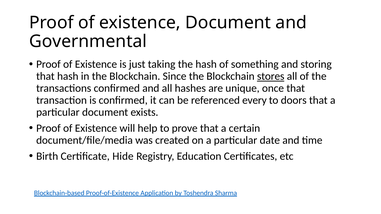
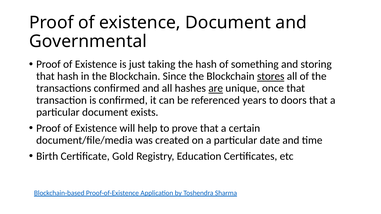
are underline: none -> present (216, 88)
every: every -> years (254, 100)
Hide: Hide -> Gold (123, 156)
